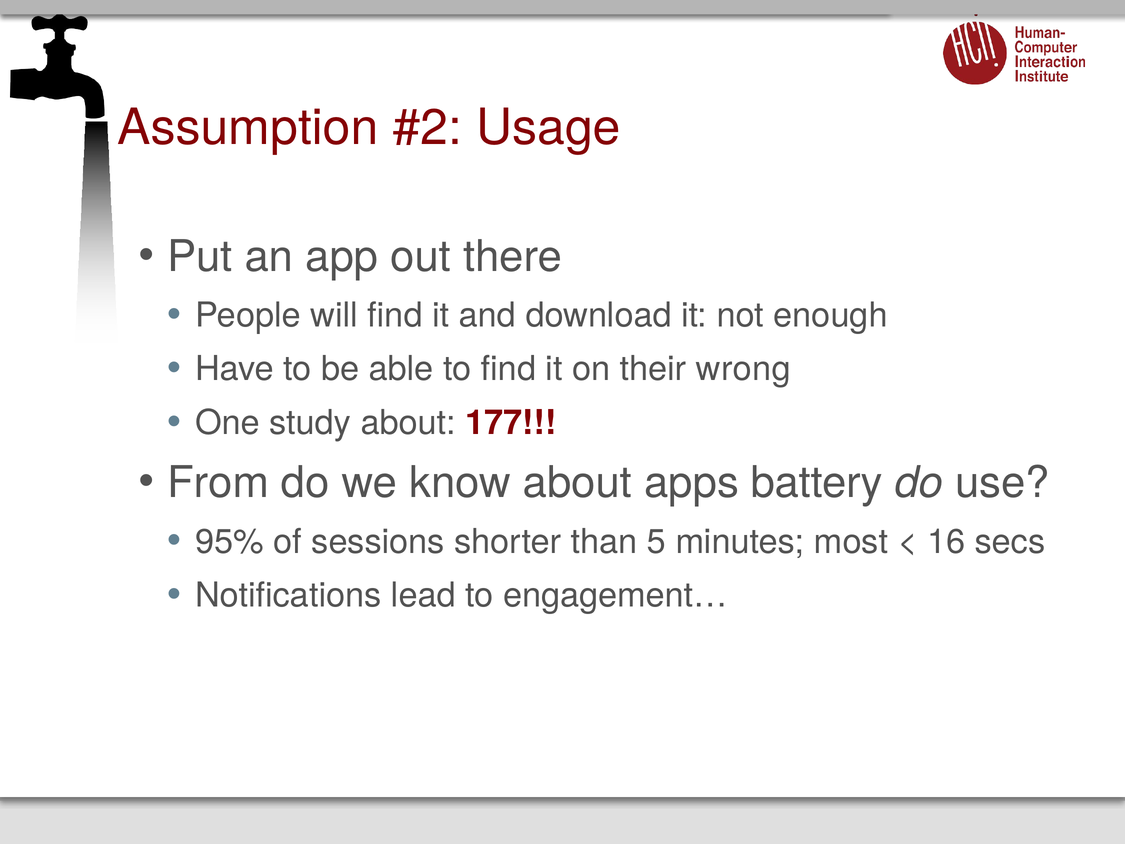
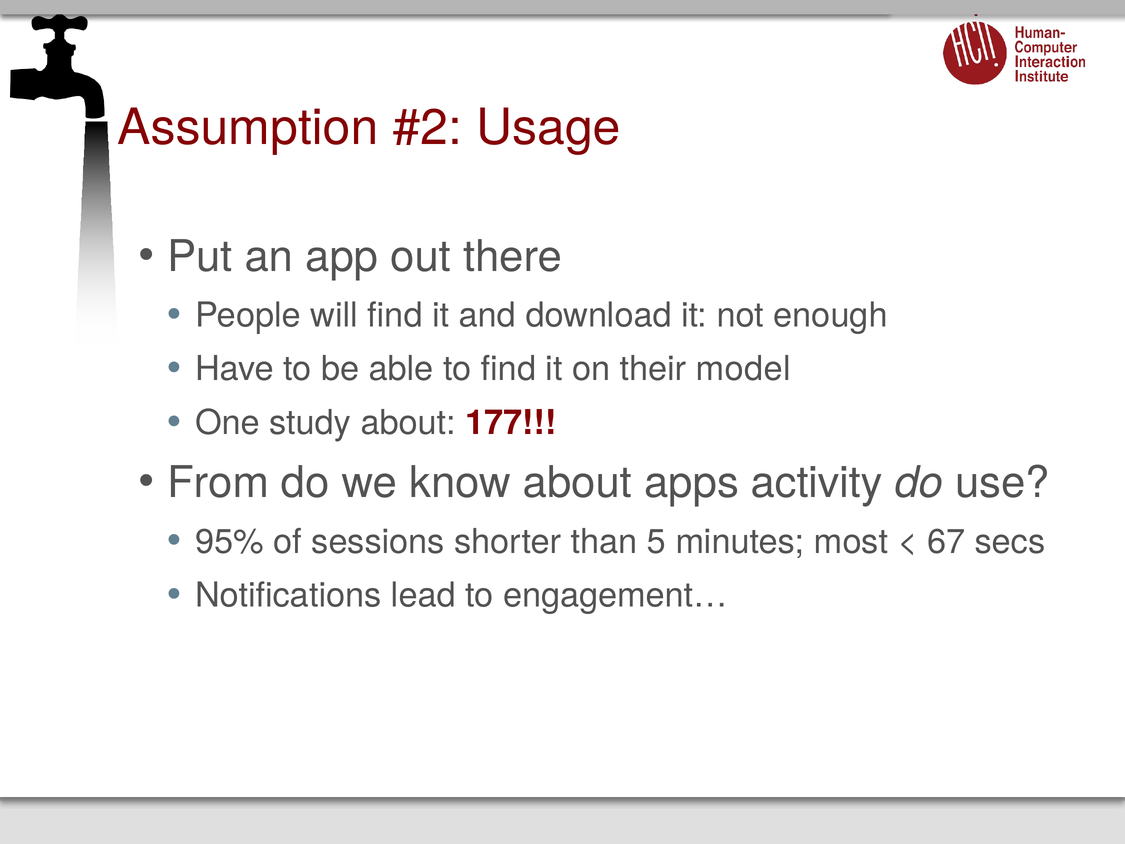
wrong: wrong -> model (743, 369)
battery: battery -> activity (817, 483)
16: 16 -> 67 (946, 542)
